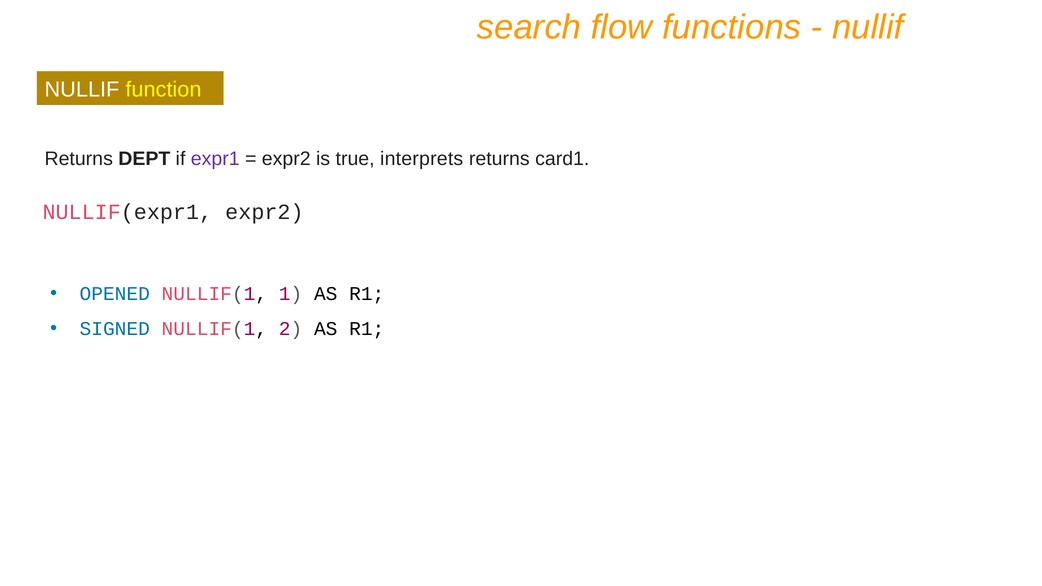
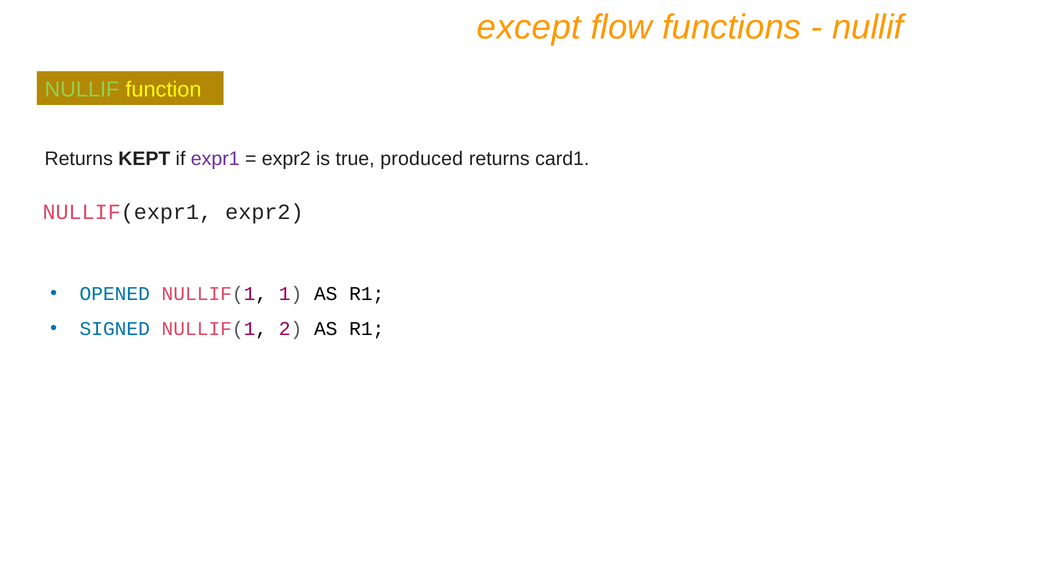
search: search -> except (529, 27)
NULLIF colour: white -> light green (82, 90)
DEPT: DEPT -> KEPT (144, 159)
interprets: interprets -> produced (422, 159)
